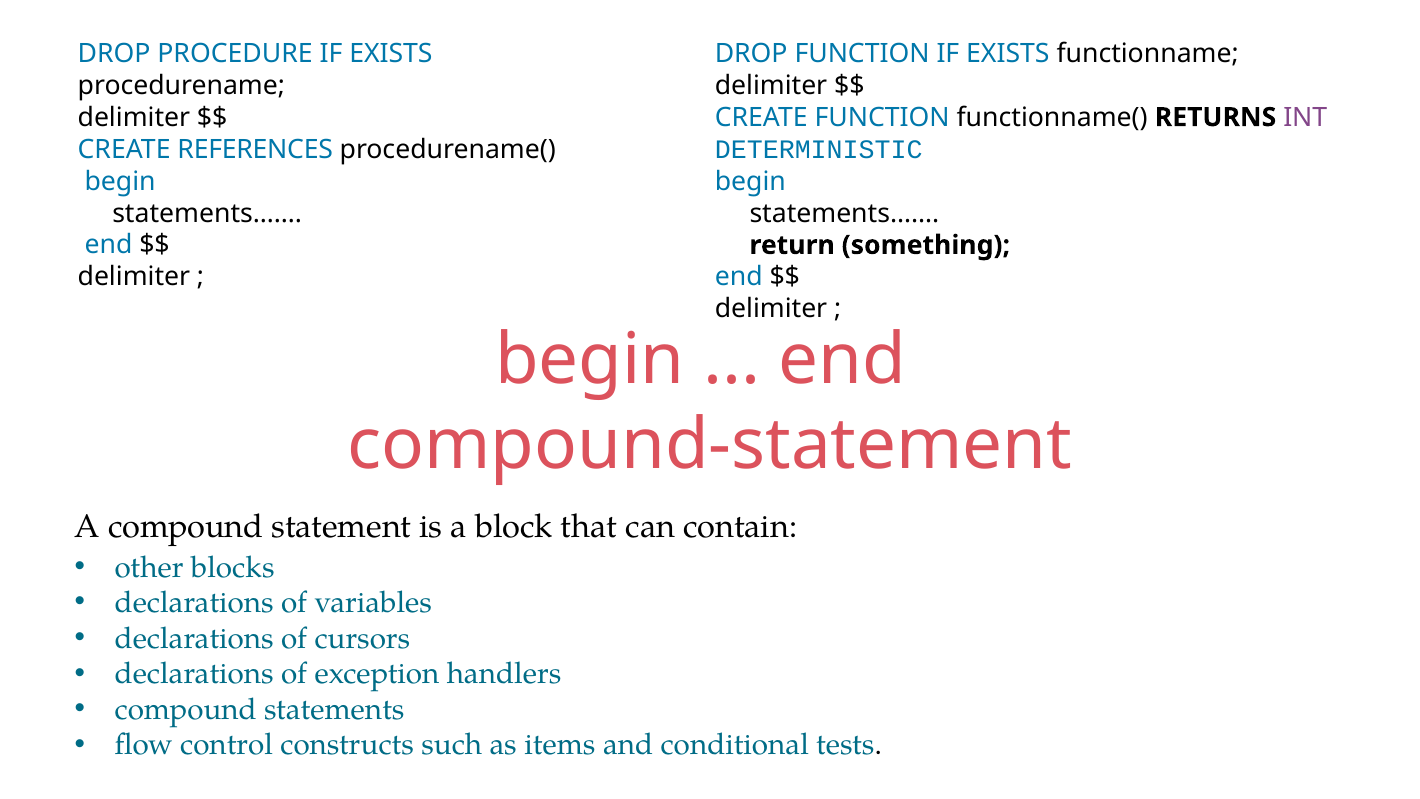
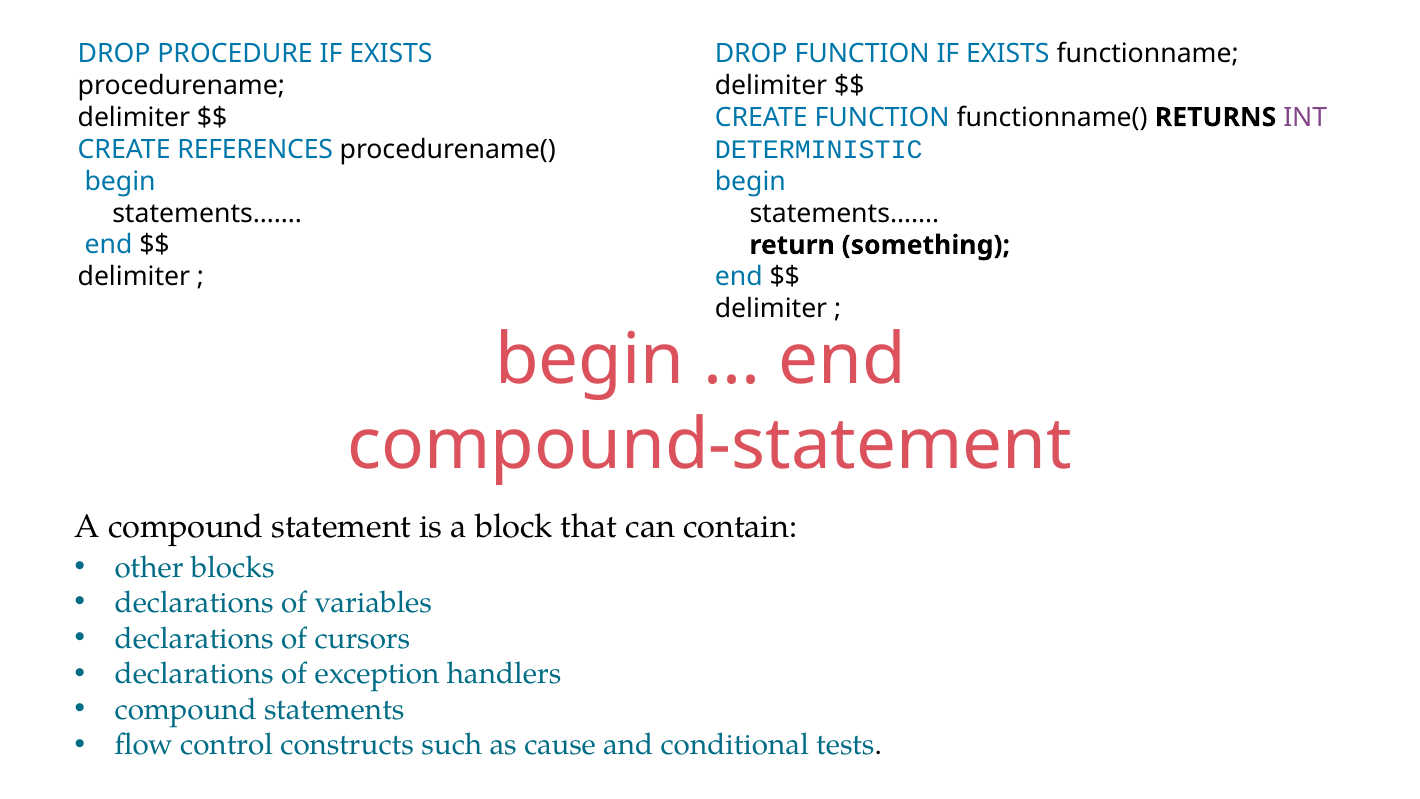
items: items -> cause (560, 745)
